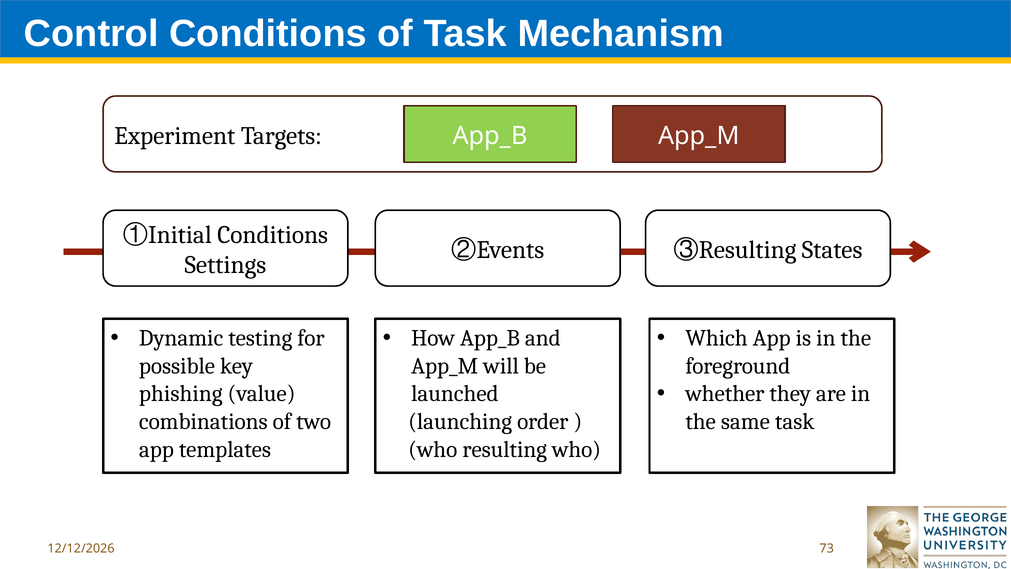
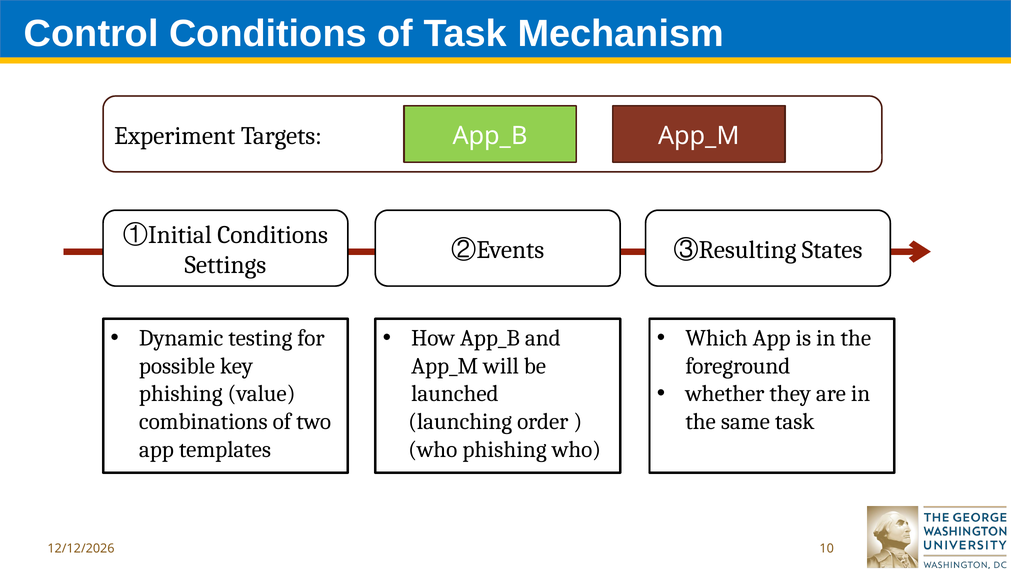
who resulting: resulting -> phishing (505, 449)
73: 73 -> 10 (827, 548)
